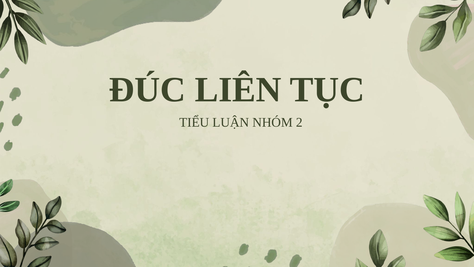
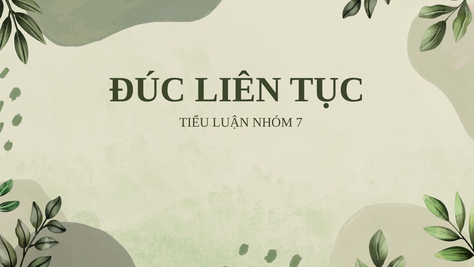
2: 2 -> 7 (299, 122)
